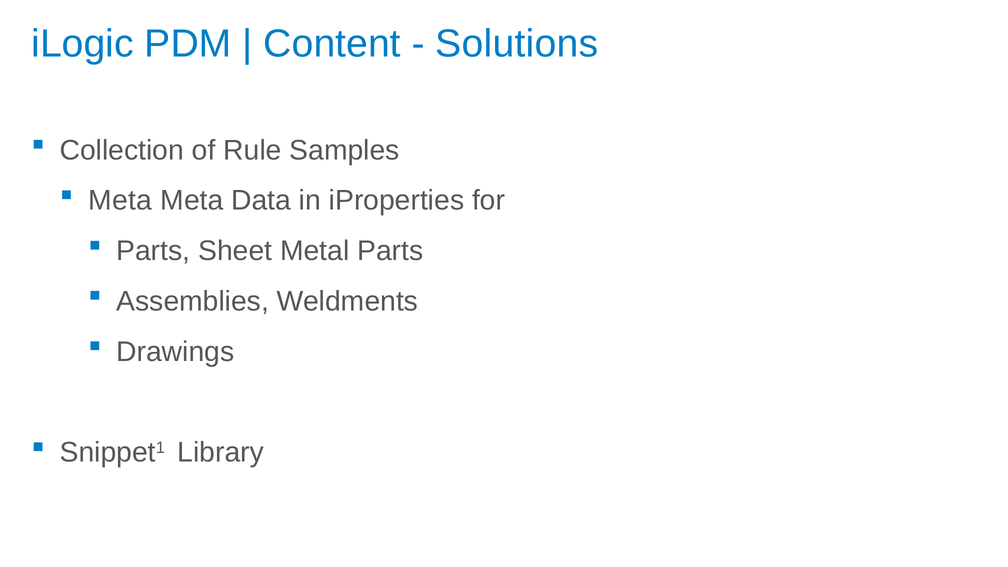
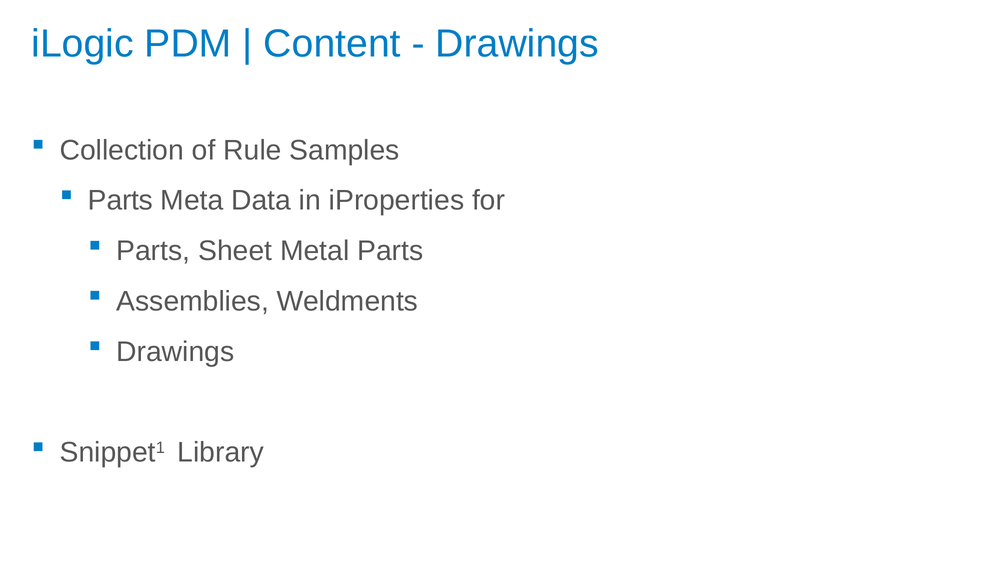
Solutions: Solutions -> Drawings (517, 44)
Meta: Meta -> Parts (120, 201)
